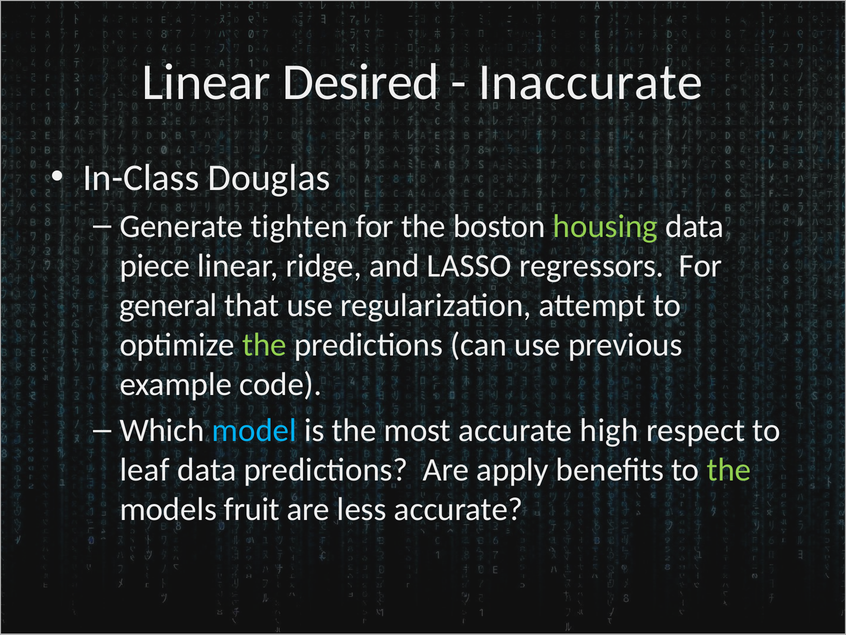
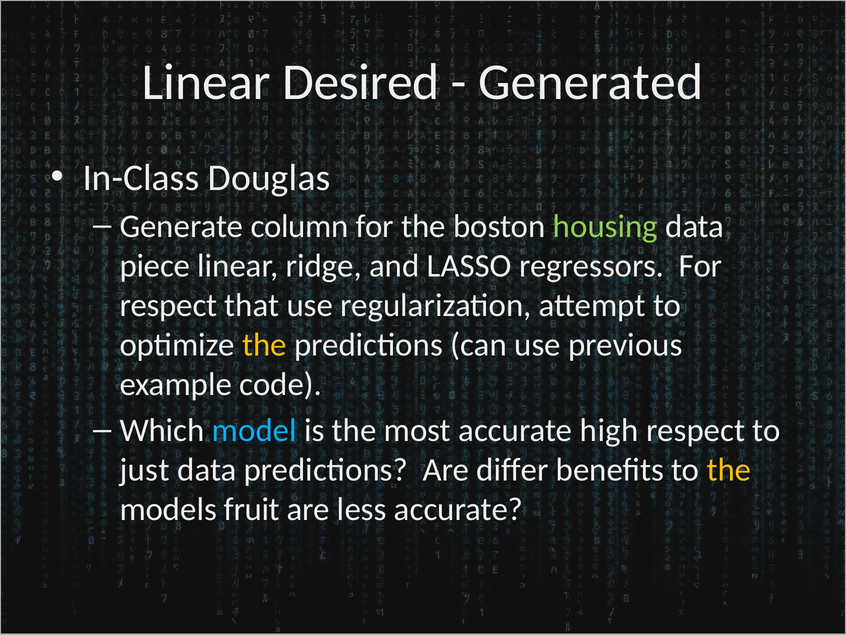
Inaccurate: Inaccurate -> Generated (591, 82)
tighten: tighten -> column (300, 226)
general: general -> respect (168, 305)
the colour: light green -> yellow (264, 345)
leaf: leaf -> just (145, 470)
apply: apply -> differ (512, 470)
the colour: light green -> yellow (729, 470)
